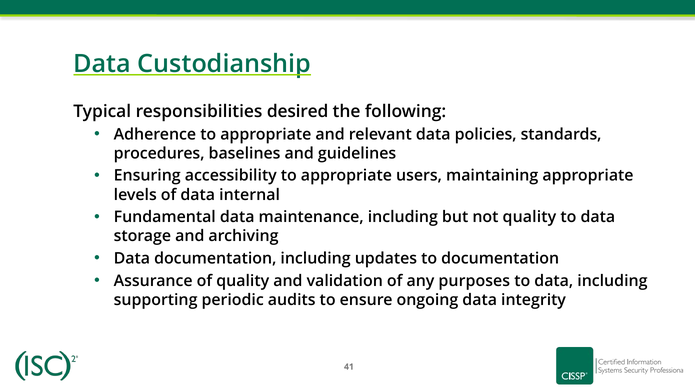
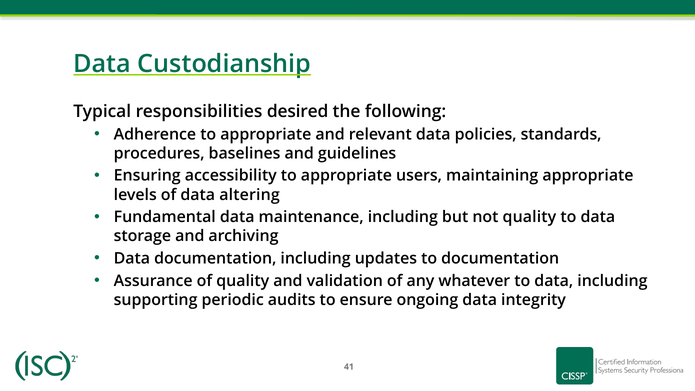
internal: internal -> altering (250, 195)
purposes: purposes -> whatever (474, 281)
